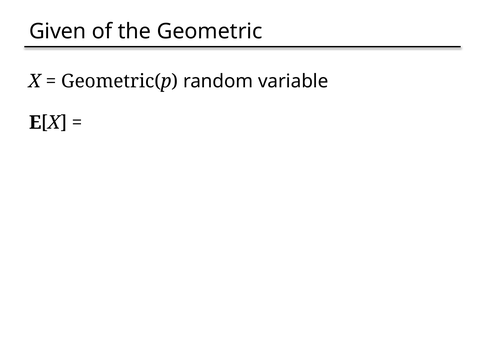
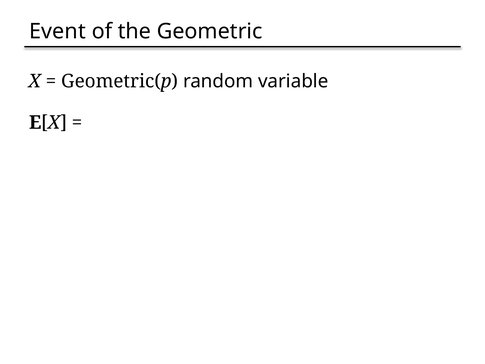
Given: Given -> Event (57, 31)
